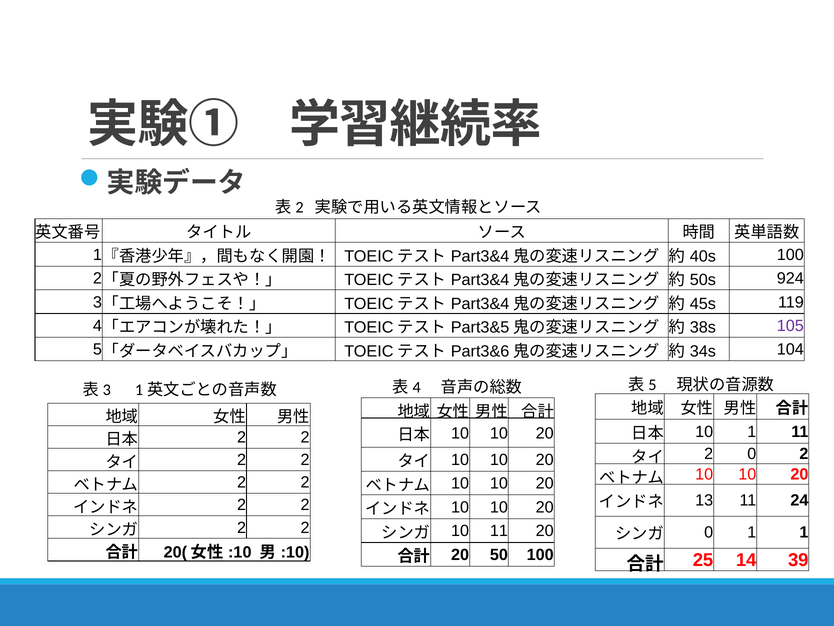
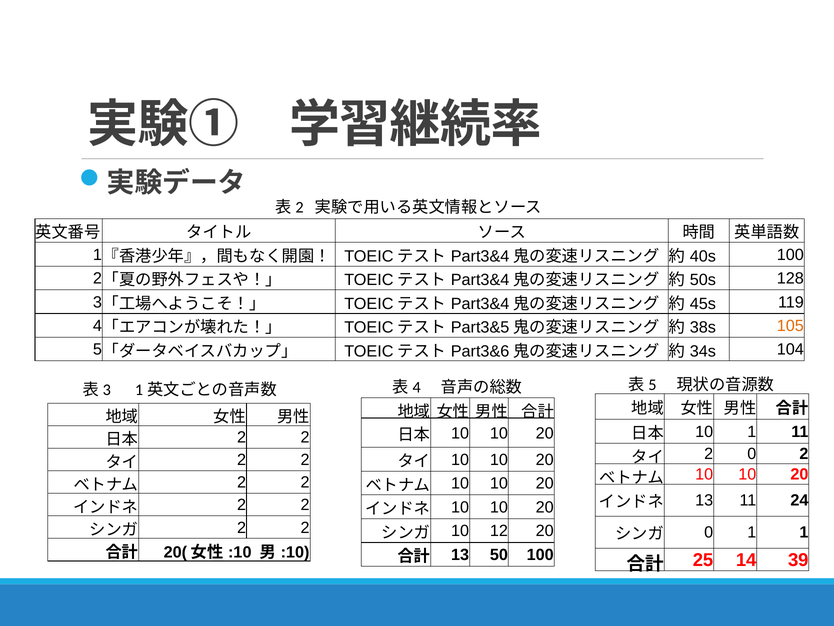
924: 924 -> 128 (790, 278)
105 colour: purple -> orange (790, 326)
10 11: 11 -> 12 (499, 531)
20: 20 -> 13 (460, 554)
